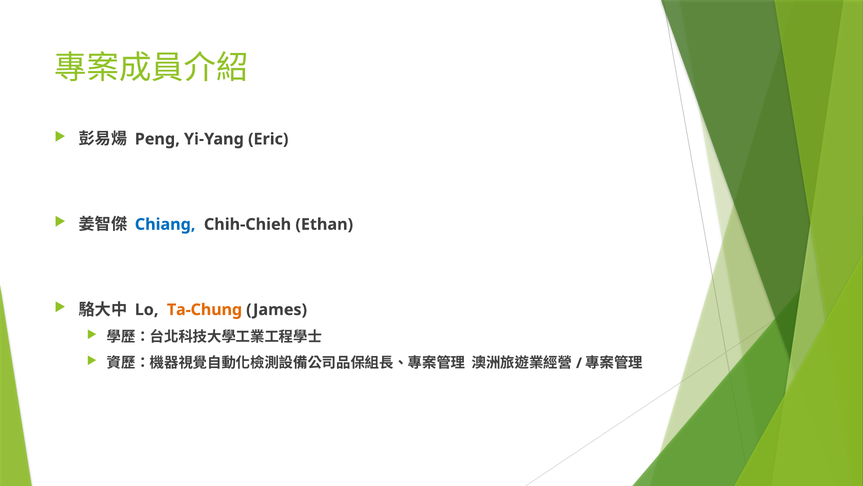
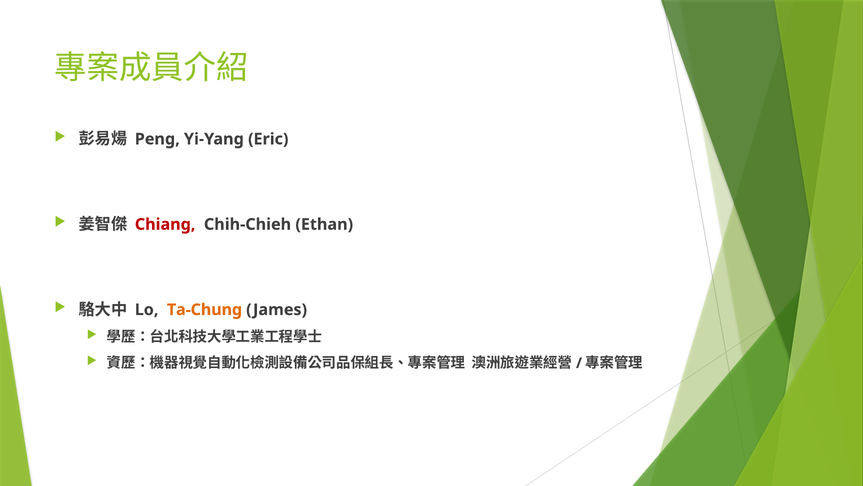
Chiang colour: blue -> red (165, 224)
